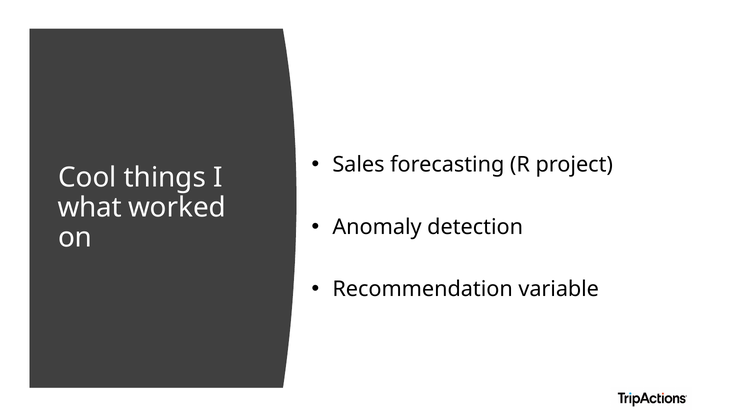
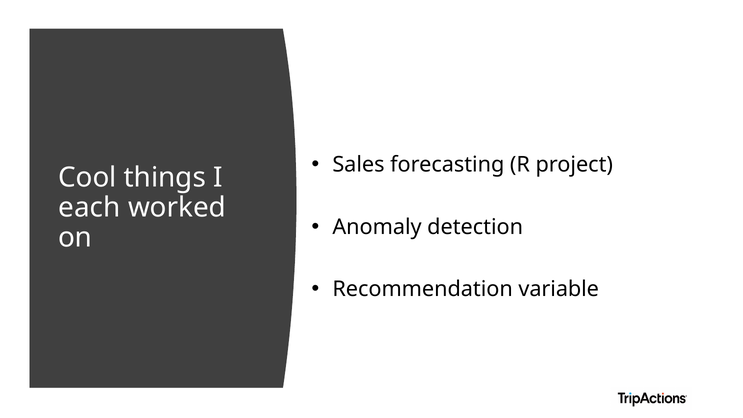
what: what -> each (89, 208)
